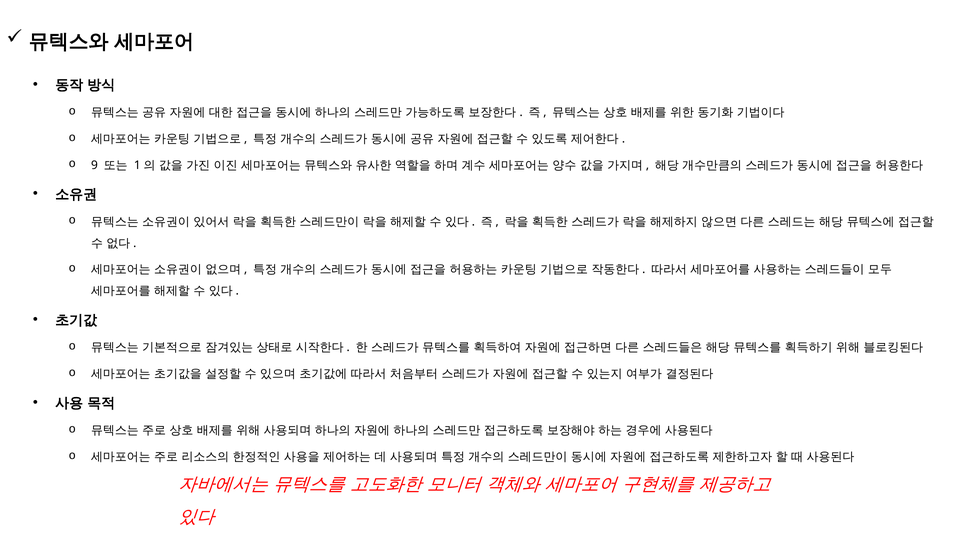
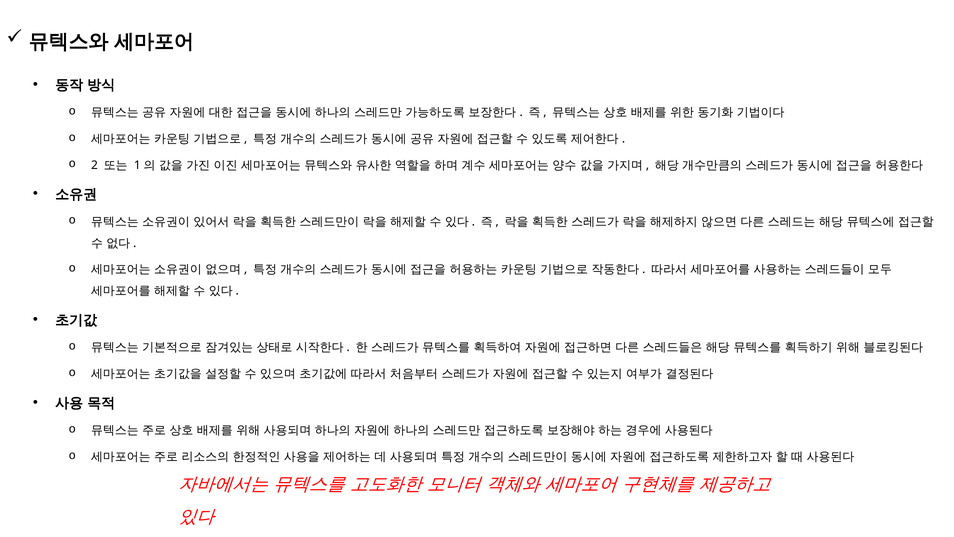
9: 9 -> 2 (94, 165)
